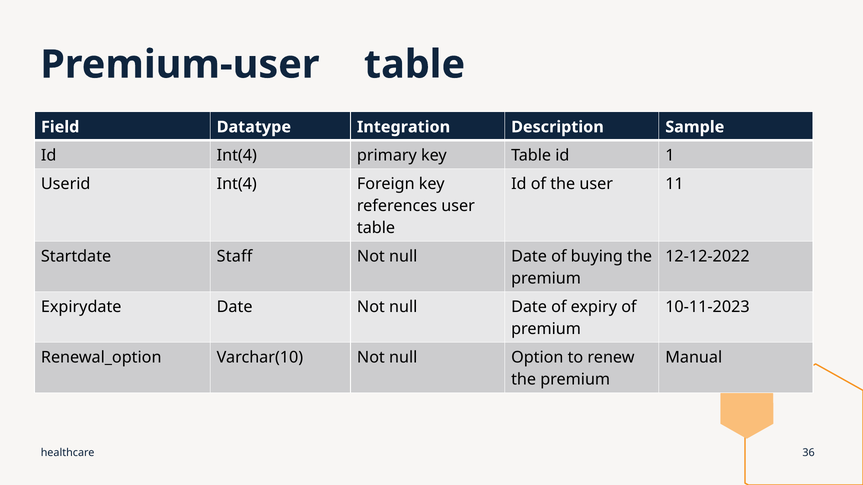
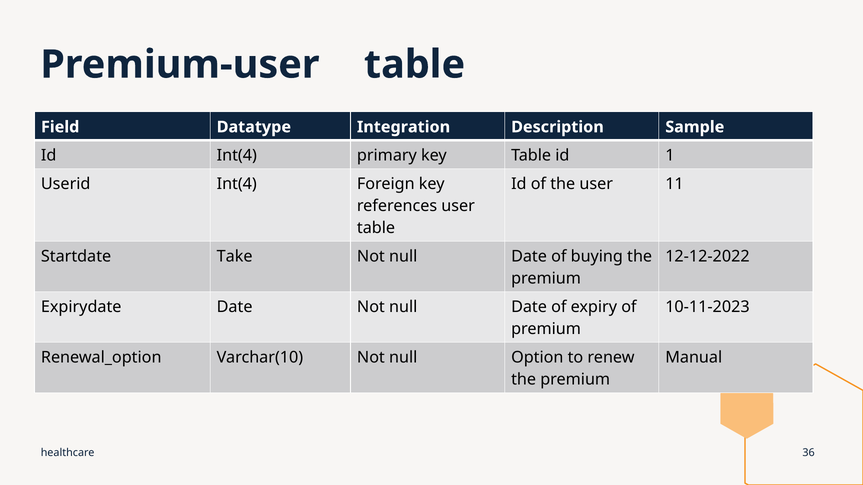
Staff: Staff -> Take (235, 257)
